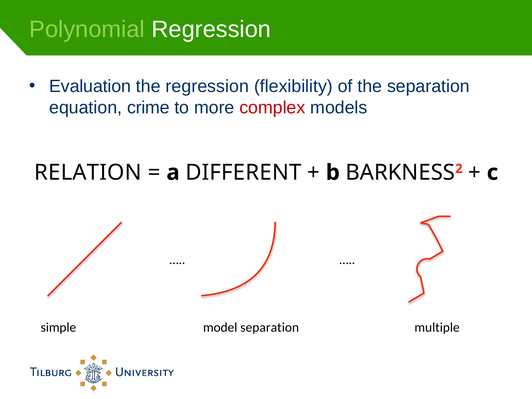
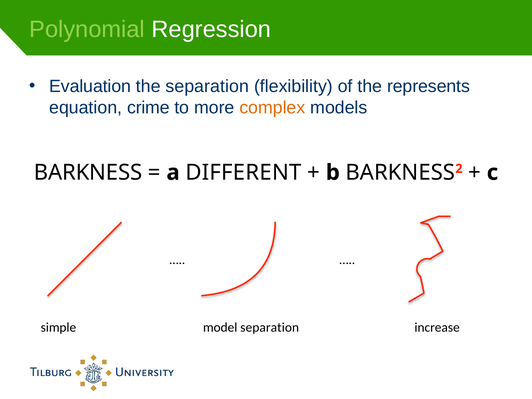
the regression: regression -> separation (207, 86)
the separation: separation -> represents (428, 86)
complex colour: red -> orange (272, 108)
RELATION: RELATION -> BARKNESS (88, 173)
multiple: multiple -> increase (437, 327)
